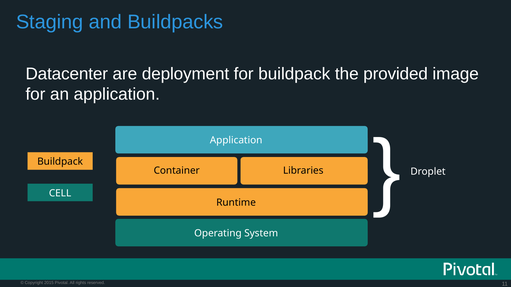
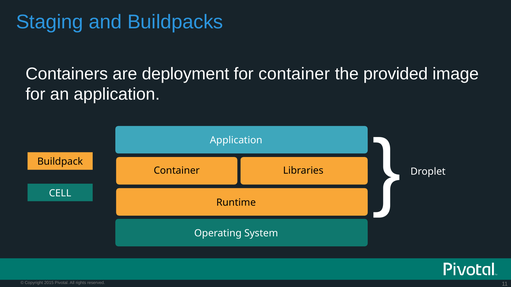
Datacenter: Datacenter -> Containers (67, 74)
for buildpack: buildpack -> container (294, 74)
